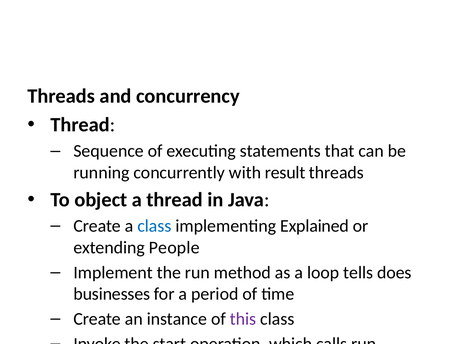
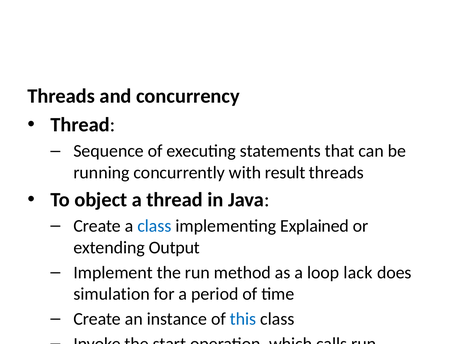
People: People -> Output (174, 248)
tells: tells -> lack (358, 273)
businesses: businesses -> simulation (112, 294)
this colour: purple -> blue (243, 319)
